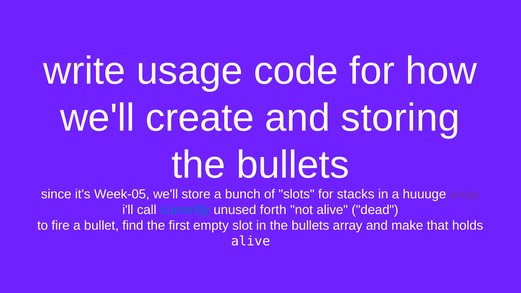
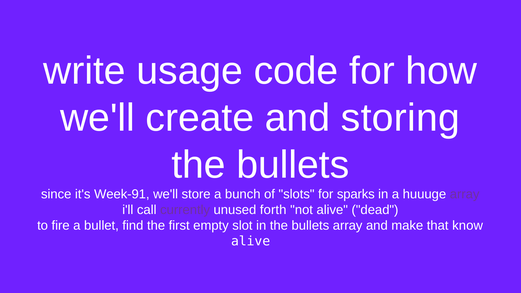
Week-05: Week-05 -> Week-91 (122, 194)
stacks: stacks -> sparks (356, 194)
currently colour: blue -> purple (185, 210)
holds: holds -> know (468, 226)
